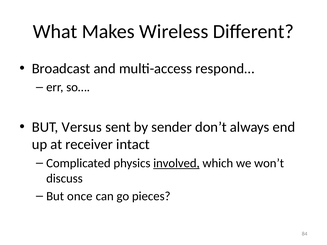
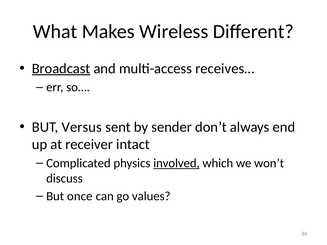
Broadcast underline: none -> present (61, 69)
respond…: respond… -> receives… (225, 69)
pieces: pieces -> values (151, 196)
